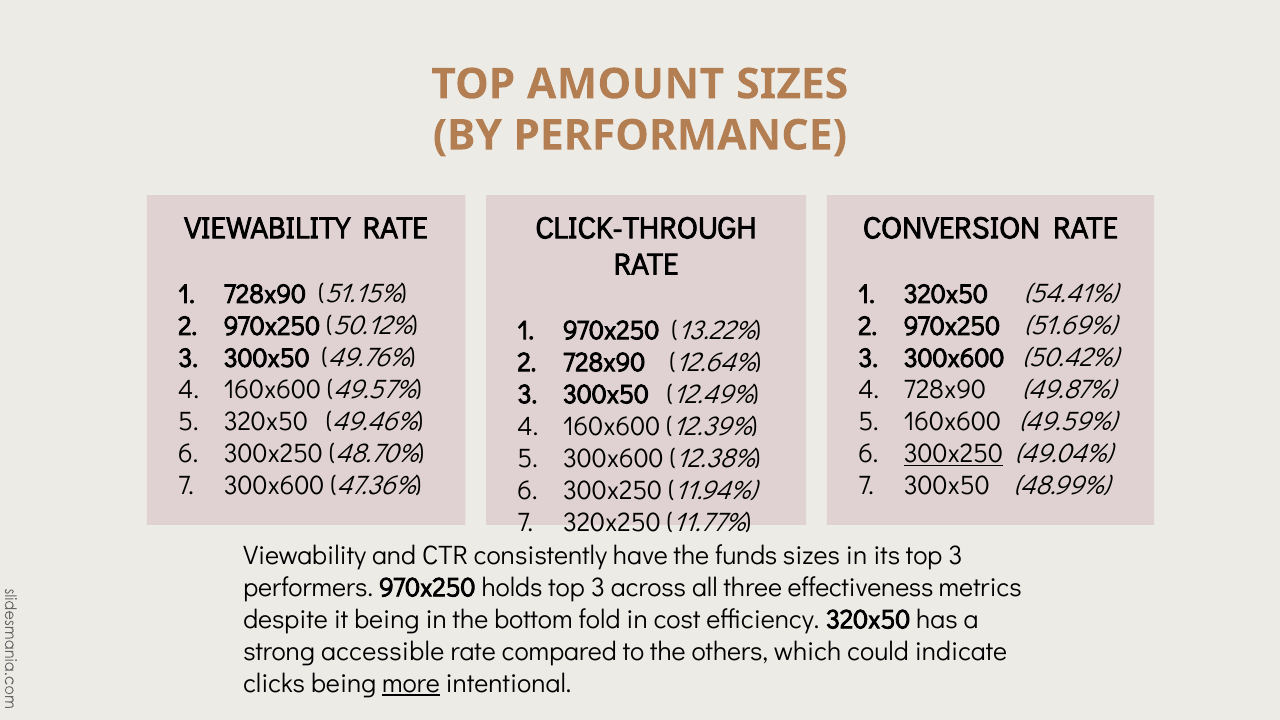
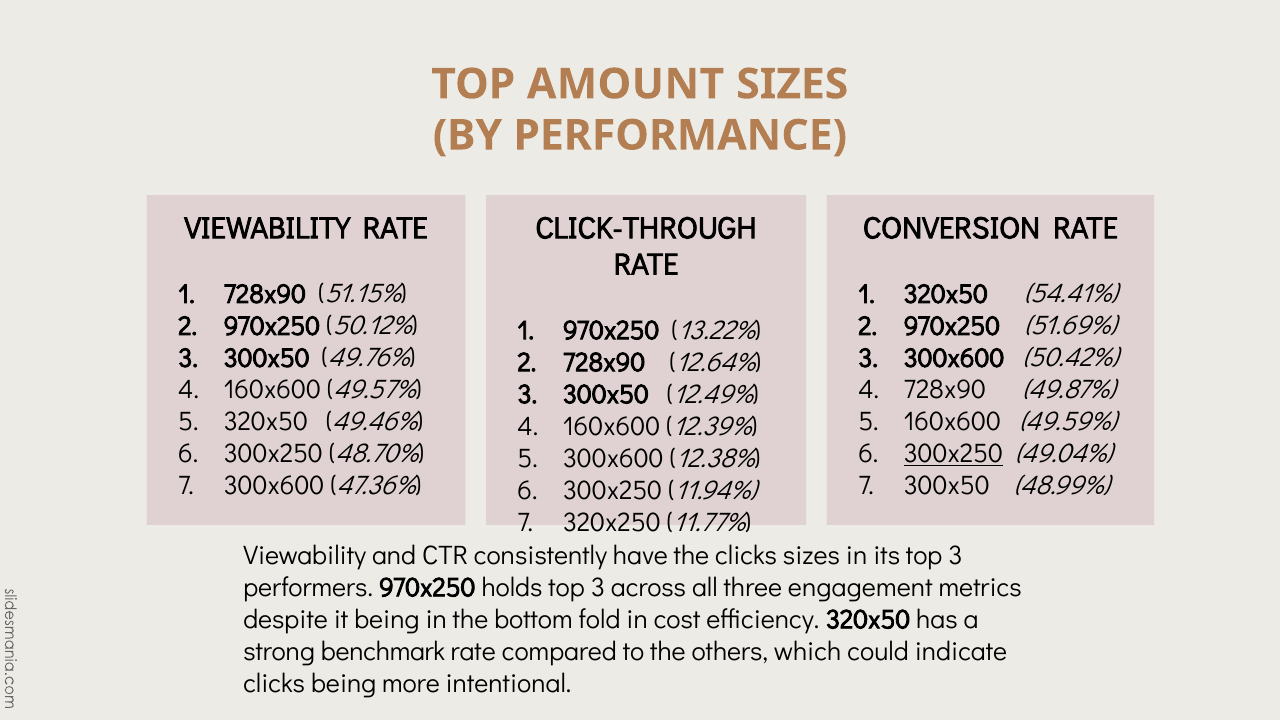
the funds: funds -> clicks (746, 556)
effectiveness: effectiveness -> engagement (860, 588)
accessible: accessible -> benchmark (383, 652)
more underline: present -> none (411, 684)
